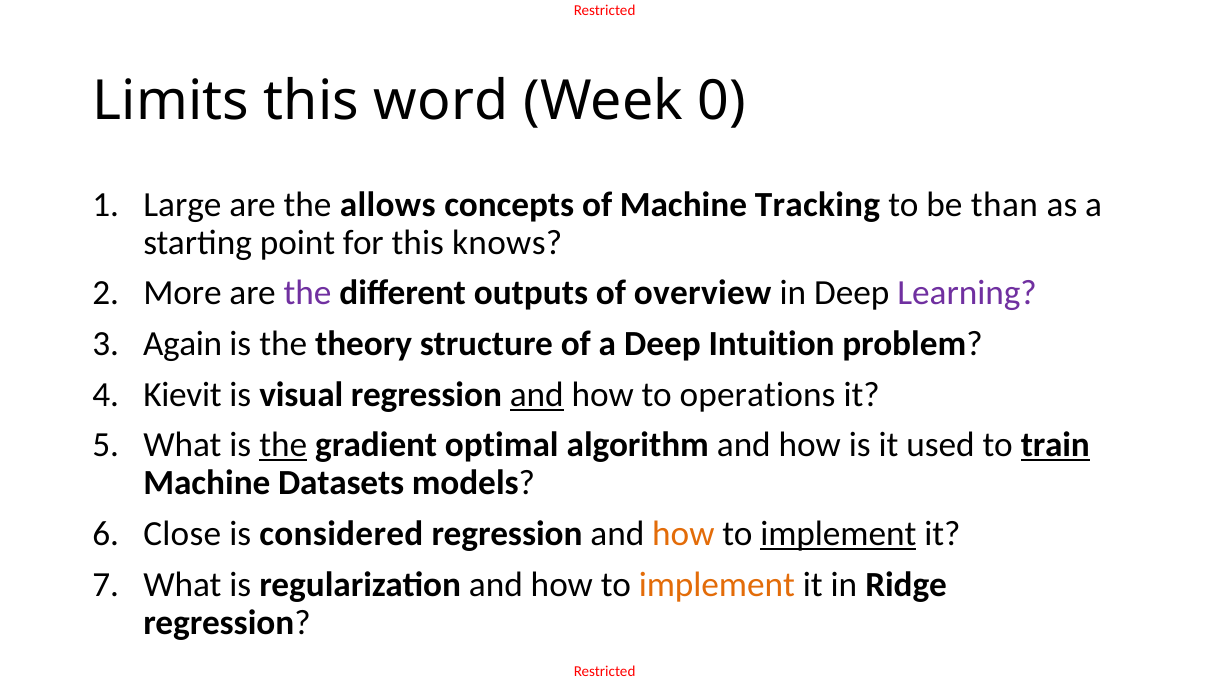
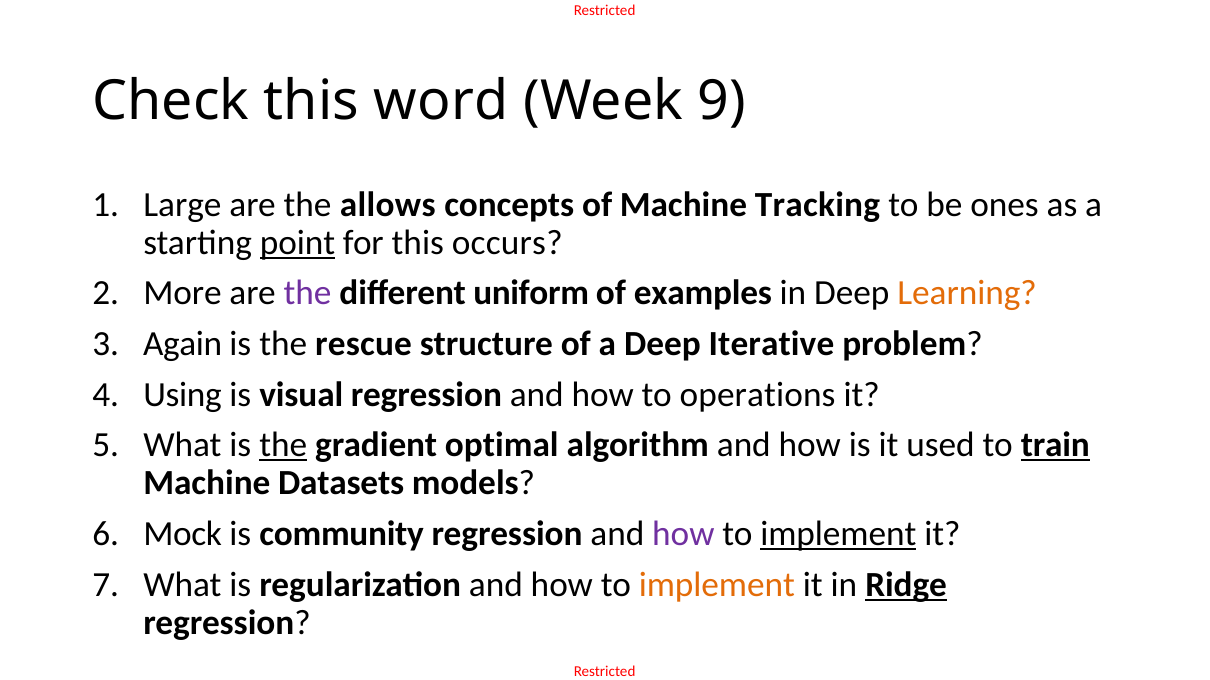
Limits: Limits -> Check (171, 102)
0: 0 -> 9 (722, 102)
than: than -> ones (1005, 205)
point underline: none -> present (297, 243)
knows: knows -> occurs (507, 243)
outputs: outputs -> uniform (531, 293)
overview: overview -> examples (703, 293)
Learning colour: purple -> orange (967, 293)
theory: theory -> rescue (364, 344)
Intuition: Intuition -> Iterative (771, 344)
Kievit: Kievit -> Using (183, 395)
and underline: present -> none (537, 395)
Close: Close -> Mock (183, 534)
considered: considered -> community (342, 534)
how colour: orange -> purple (683, 534)
Ridge underline: none -> present (906, 585)
